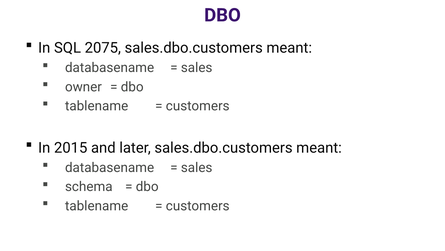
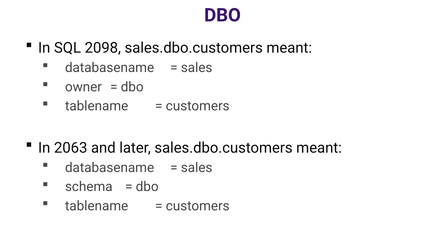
2075: 2075 -> 2098 (103, 48)
2015: 2015 -> 2063 (71, 147)
